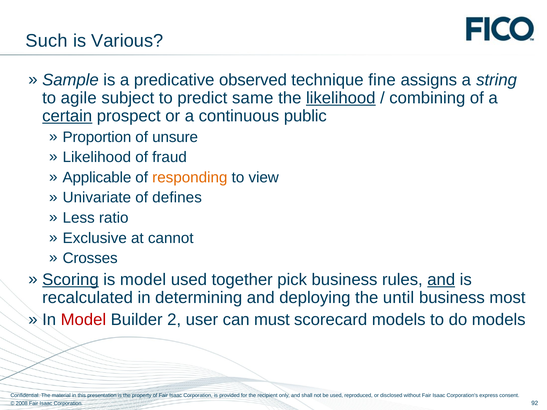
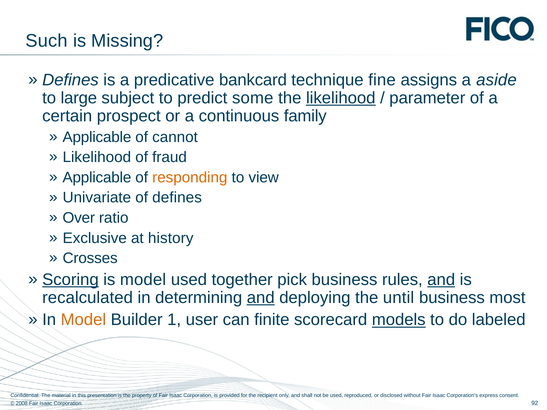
Various: Various -> Missing (127, 41)
Sample: Sample -> Defines (70, 80)
observed: observed -> bankcard (253, 80)
string: string -> aside (496, 80)
agile: agile -> large (79, 98)
same: same -> some (253, 98)
combining: combining -> parameter (427, 98)
certain underline: present -> none (67, 116)
public: public -> family (305, 116)
Proportion: Proportion -> Applicable (97, 137)
unsure: unsure -> cannot (175, 137)
Less: Less -> Over (79, 218)
cannot: cannot -> history (171, 238)
and underline: none -> present (261, 298)
Model colour: red -> orange (83, 320)
2: 2 -> 1 (174, 320)
must: must -> finite (272, 320)
models underline: none -> present (399, 320)
do models: models -> labeled (499, 320)
